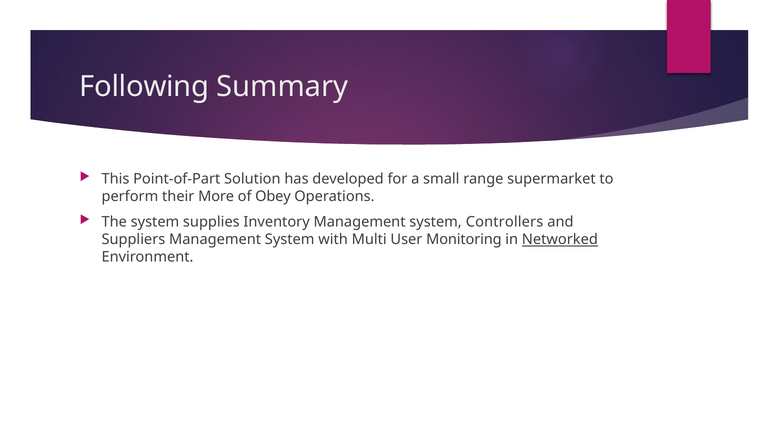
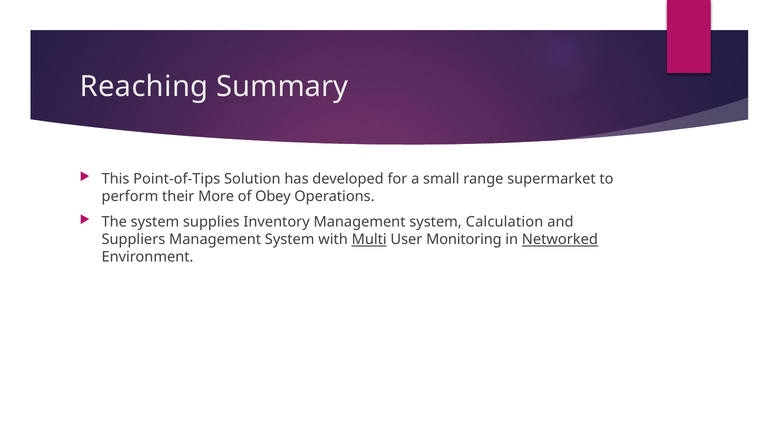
Following: Following -> Reaching (144, 87)
Point-of-Part: Point-of-Part -> Point-of-Tips (177, 179)
Controllers: Controllers -> Calculation (505, 222)
Multi underline: none -> present (369, 240)
